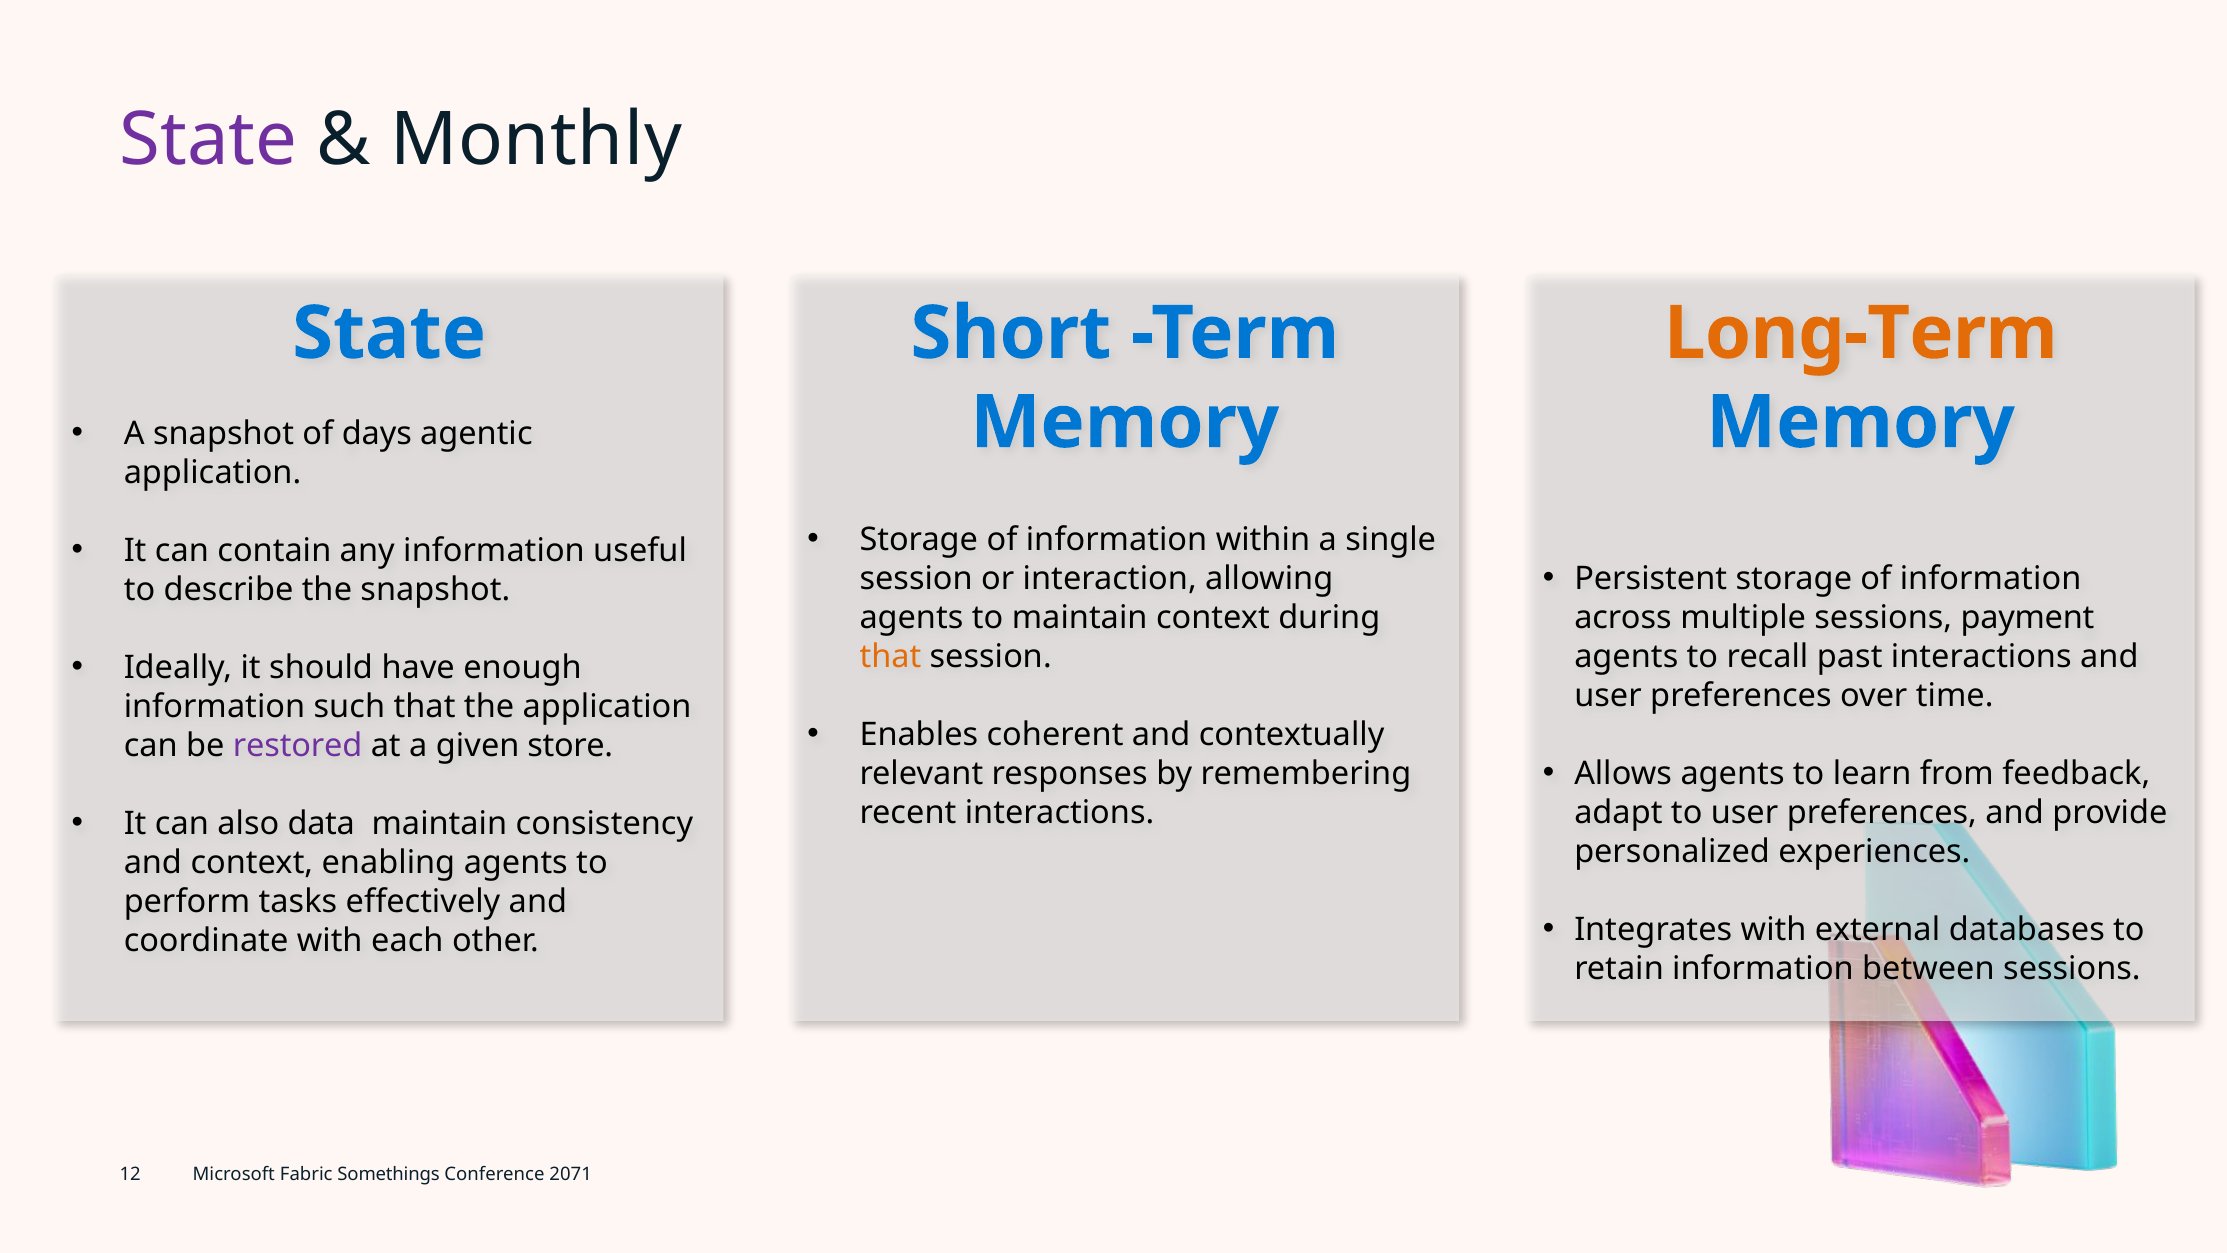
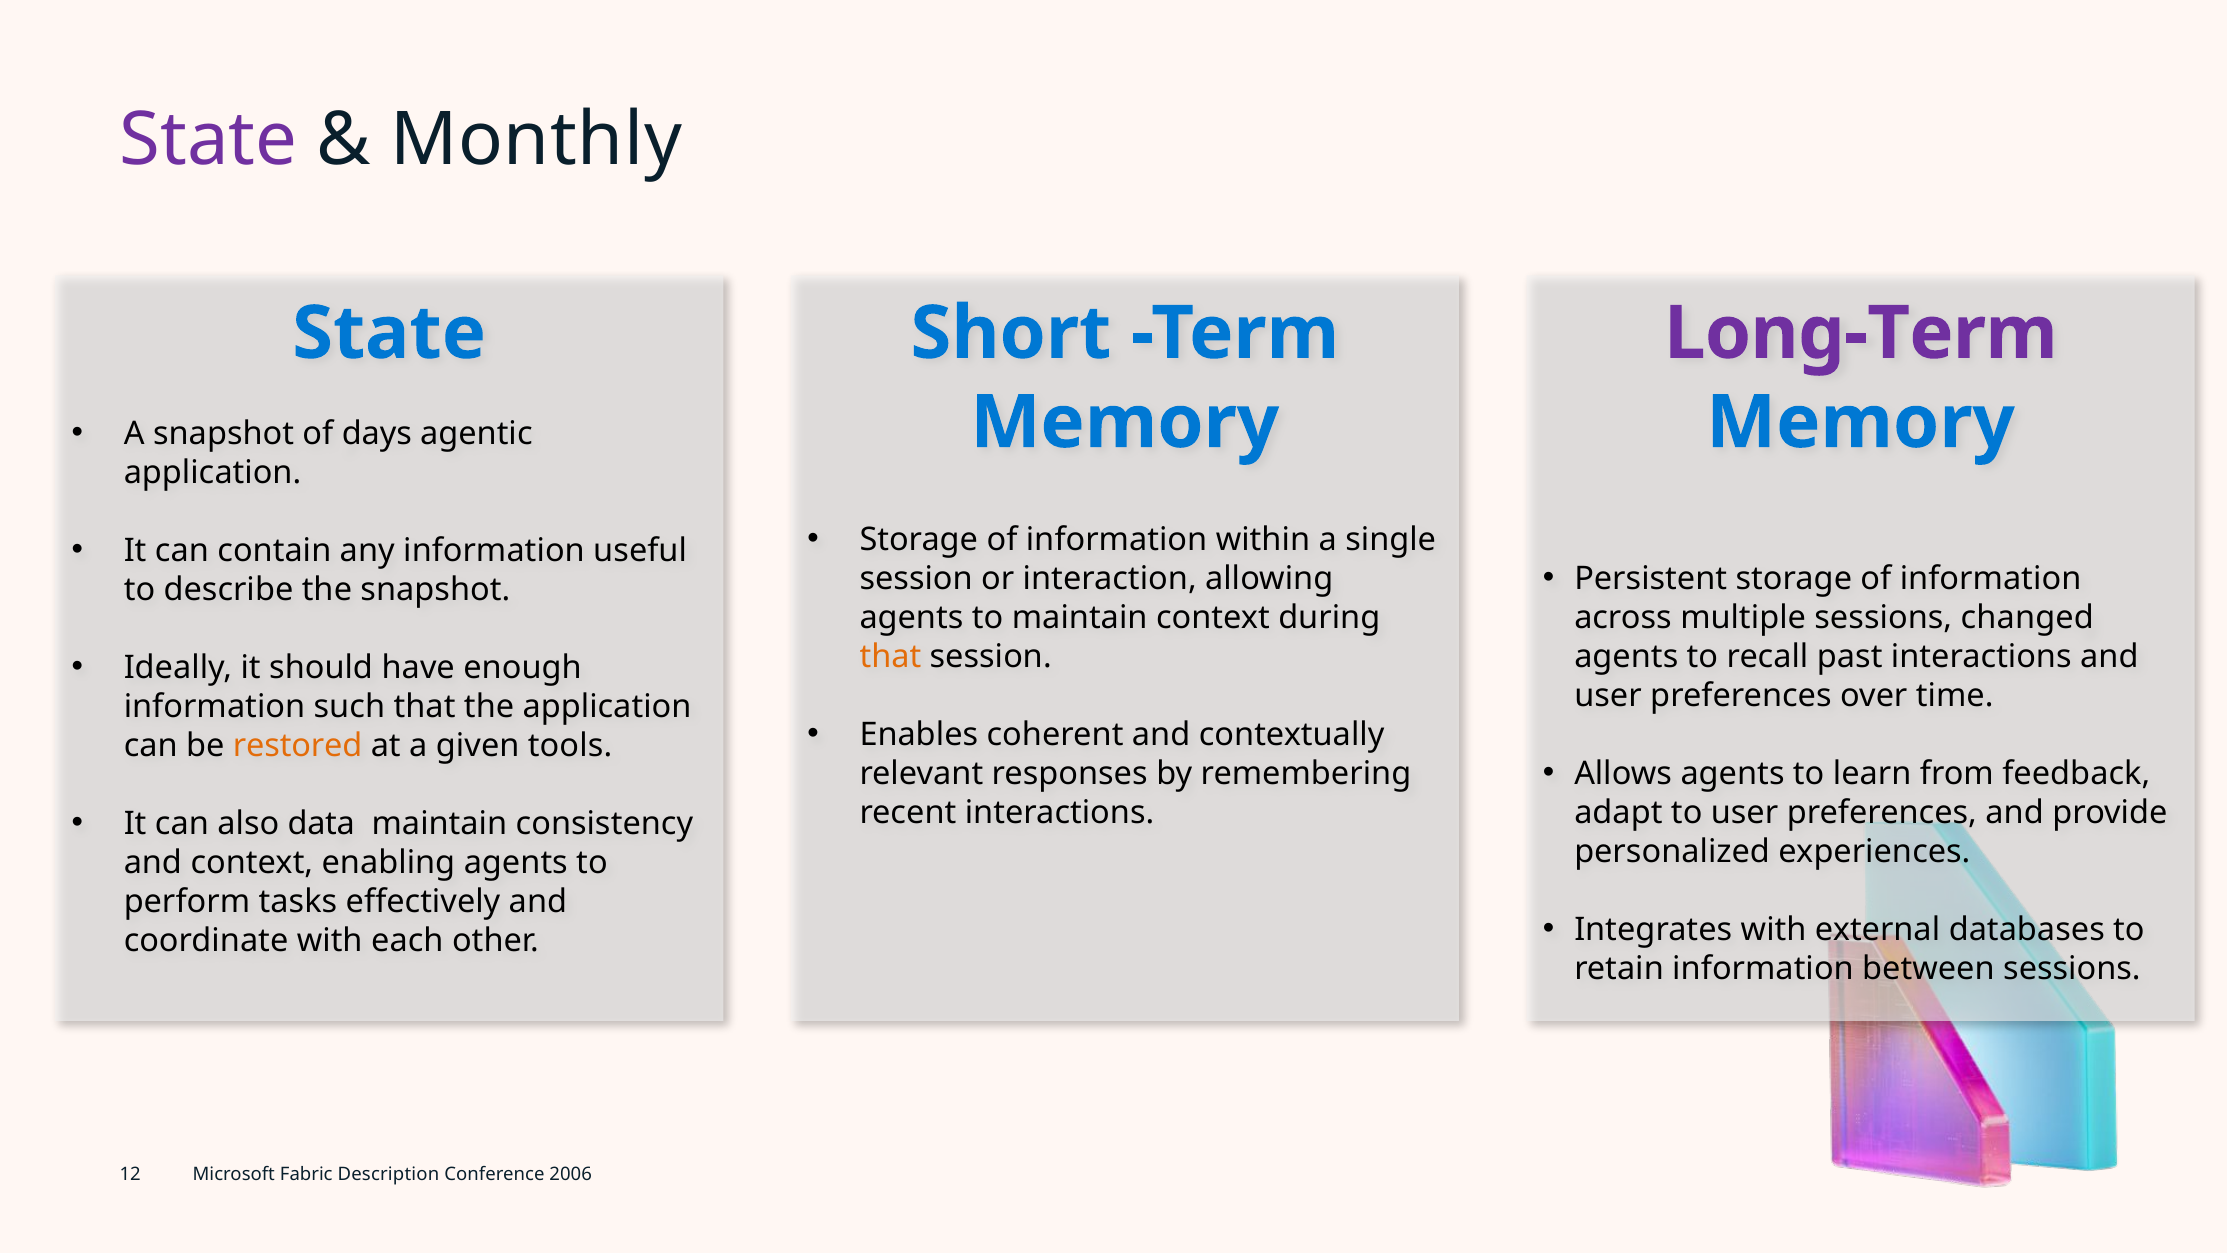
Long-Term colour: orange -> purple (1861, 333)
payment: payment -> changed (2027, 617)
restored colour: purple -> orange (298, 745)
store: store -> tools (570, 745)
Somethings: Somethings -> Description (388, 1174)
2071: 2071 -> 2006 (571, 1174)
